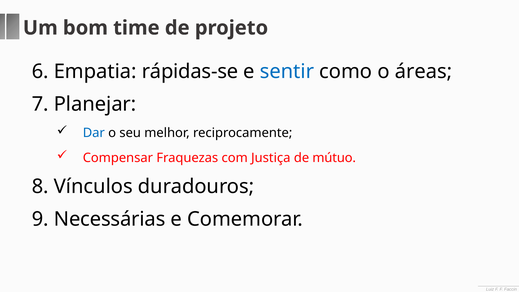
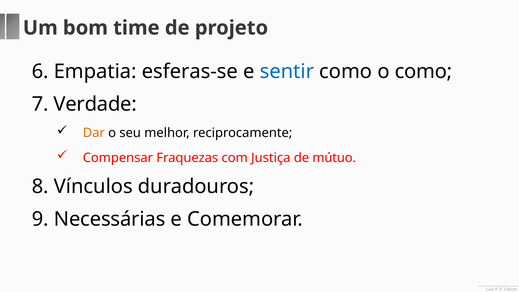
rápidas-se: rápidas-se -> esferas-se (190, 72)
o áreas: áreas -> como (424, 72)
Planejar: Planejar -> Verdade (95, 104)
Dar colour: blue -> orange (94, 133)
